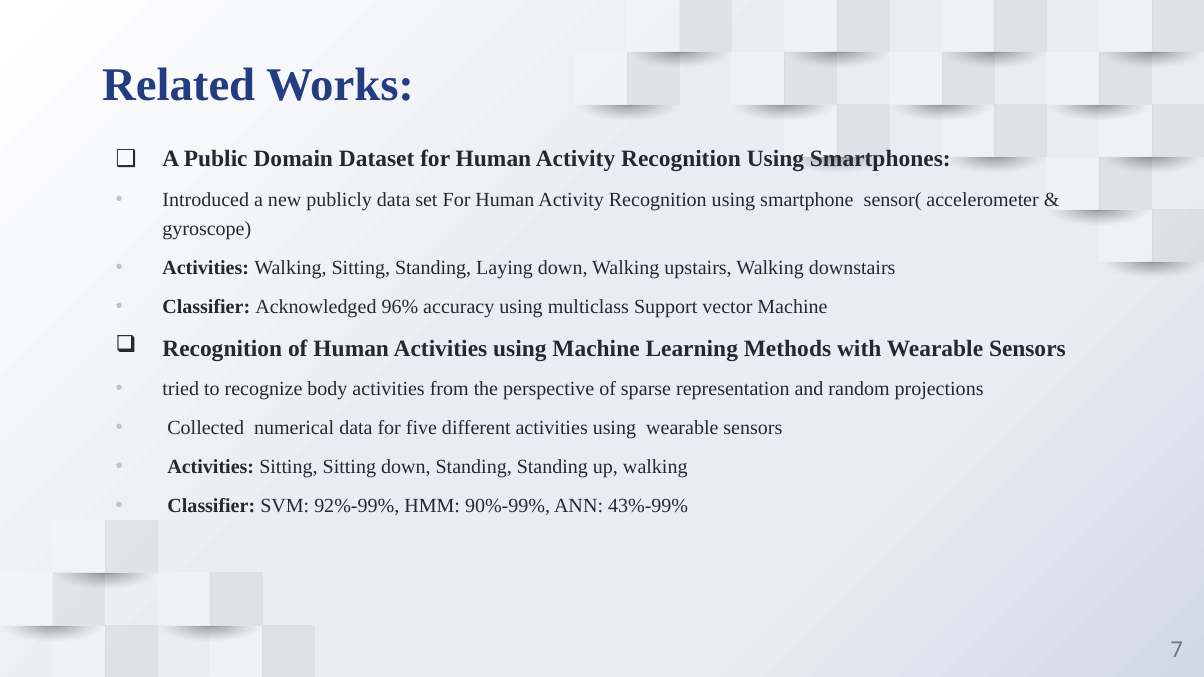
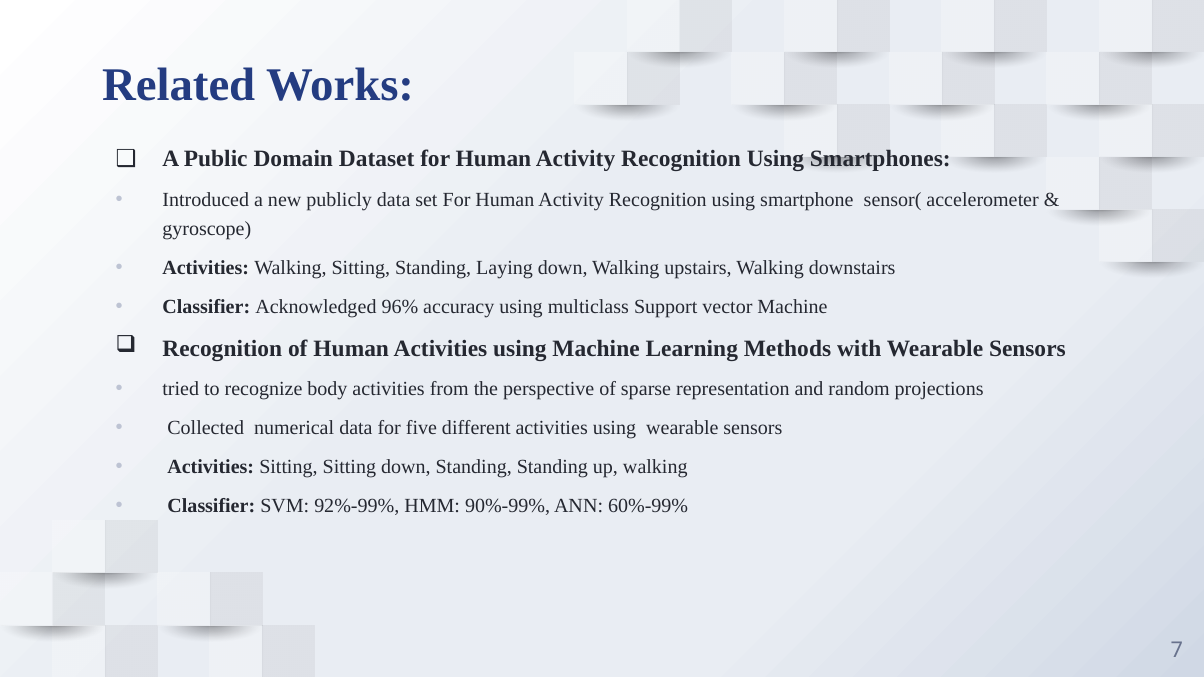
43%-99%: 43%-99% -> 60%-99% (648, 506)
